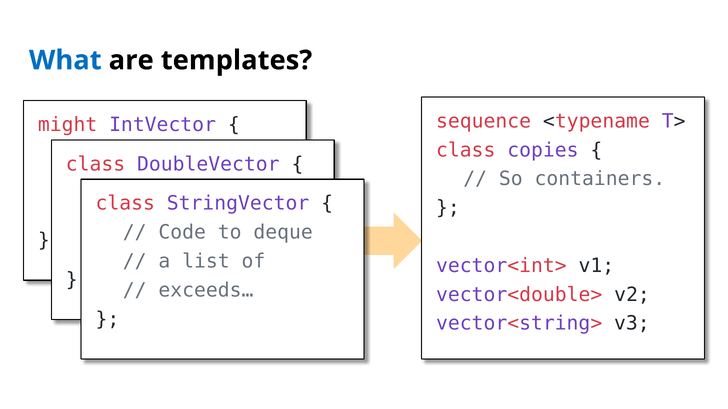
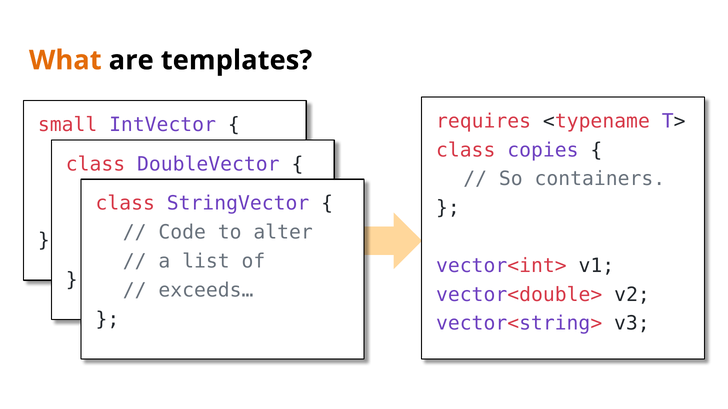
What colour: blue -> orange (65, 60)
sequence: sequence -> requires (484, 121)
might: might -> small (68, 125)
deque: deque -> alter (283, 233)
